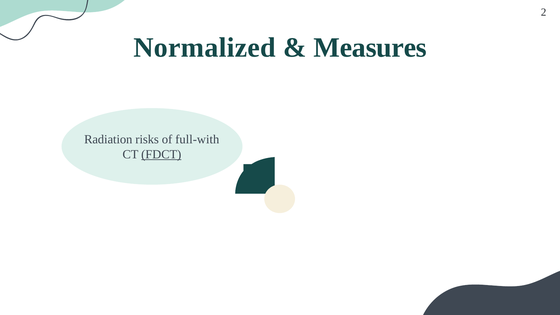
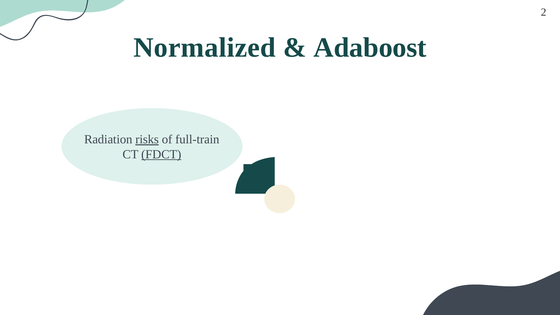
Measures: Measures -> Adaboost (370, 48)
risks underline: none -> present (147, 140)
full-with: full-with -> full-train (197, 140)
